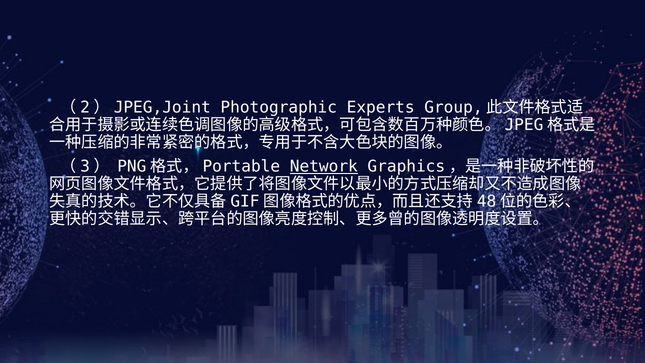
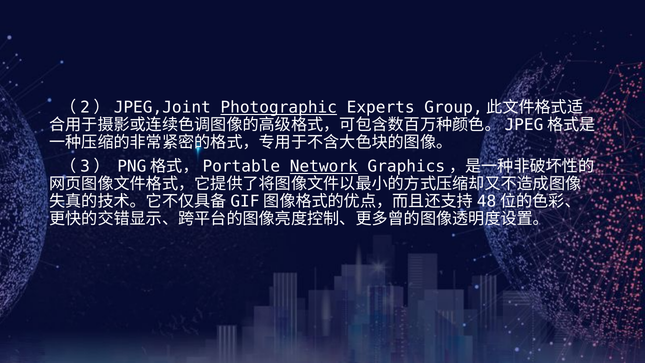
Photographic underline: none -> present (279, 108)
